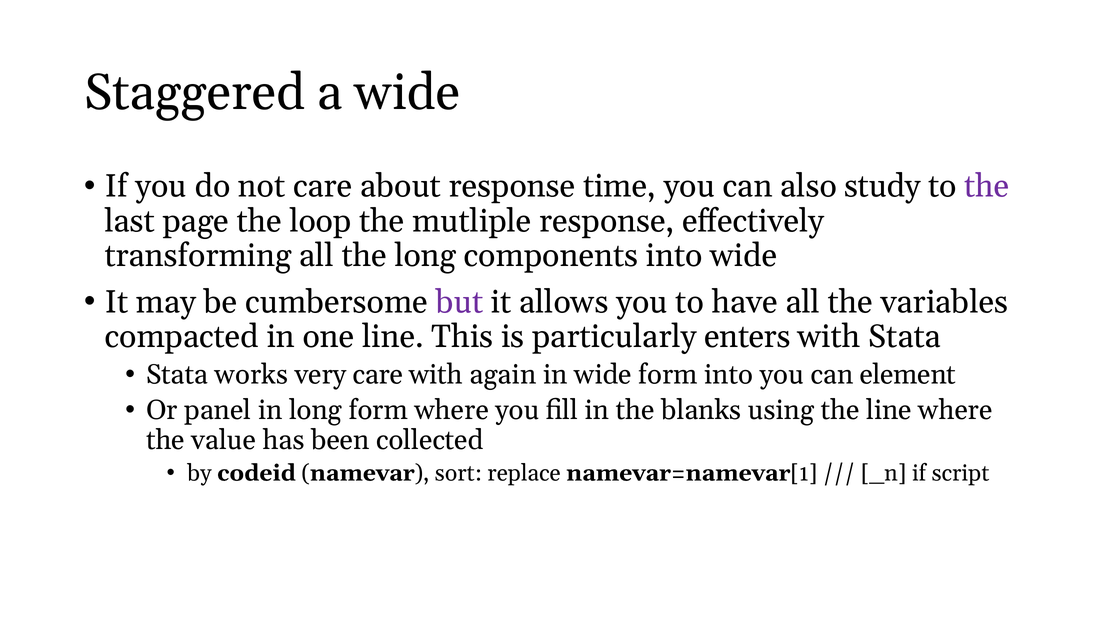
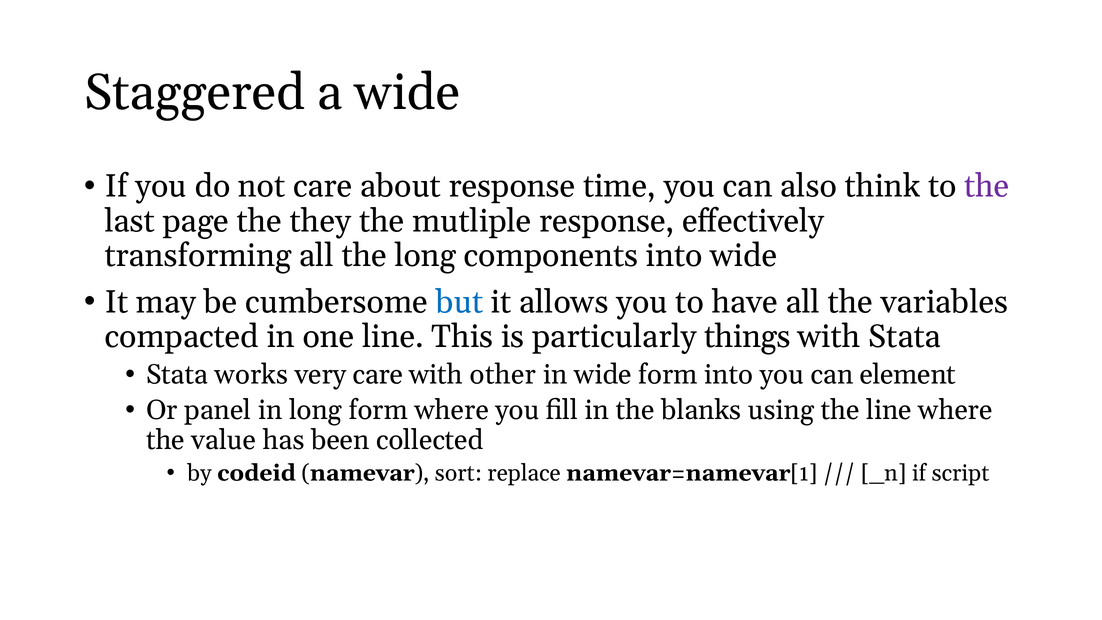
study: study -> think (882, 186)
loop: loop -> they (320, 221)
but colour: purple -> blue (459, 302)
enters: enters -> things (747, 337)
again: again -> other (503, 375)
